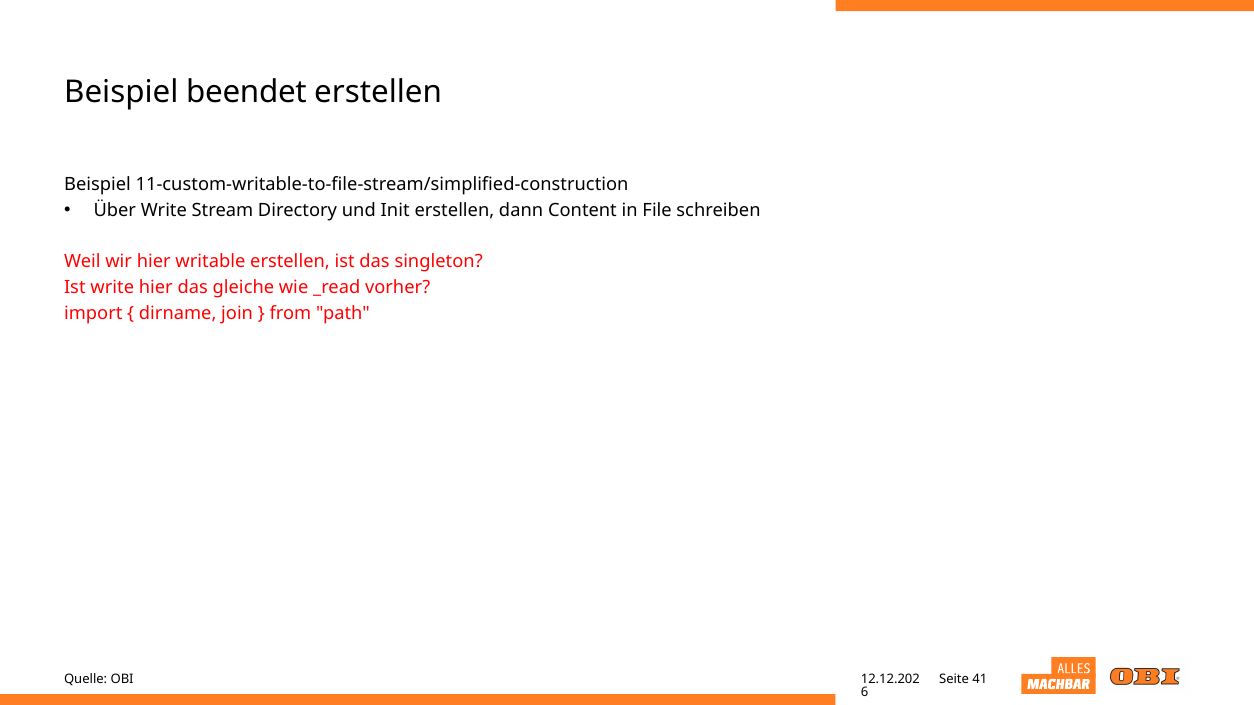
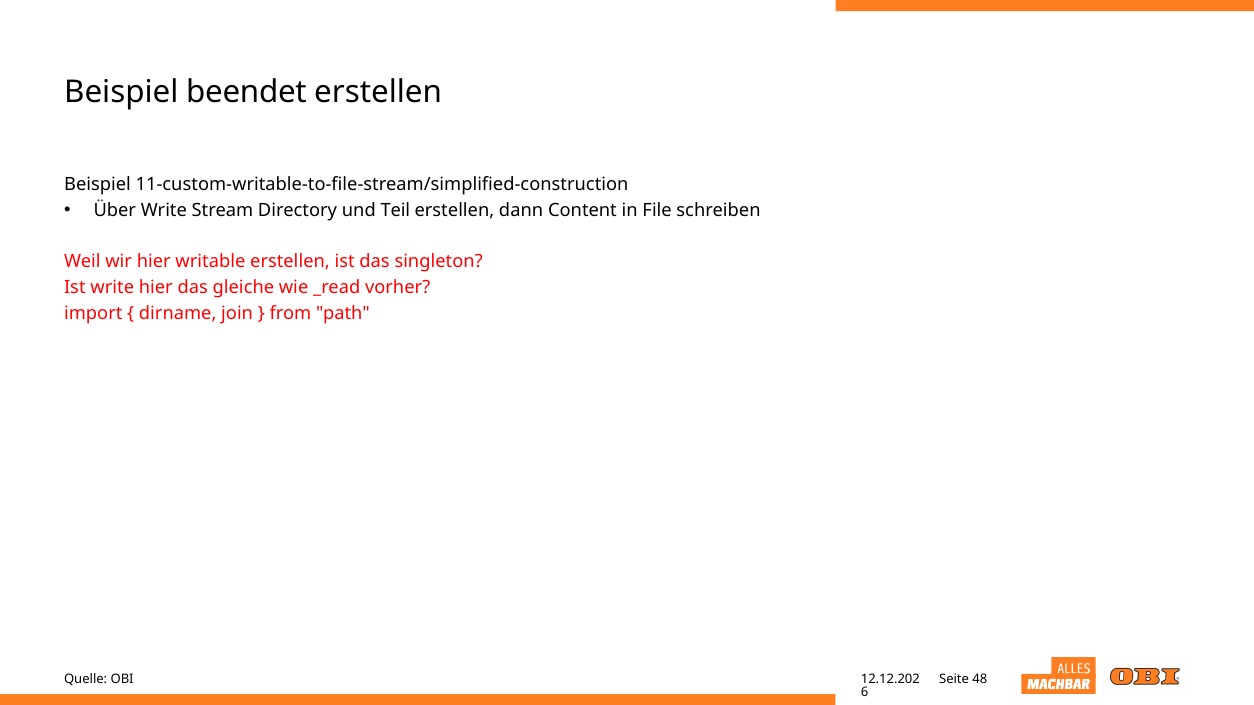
Init: Init -> Teil (395, 210)
41: 41 -> 48 (980, 680)
